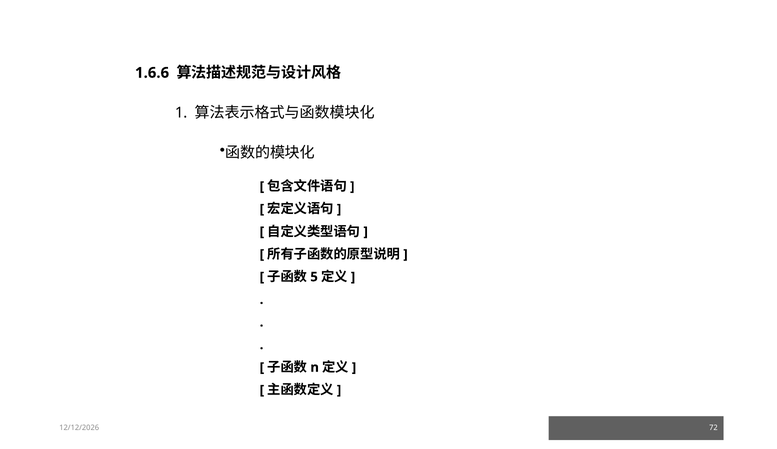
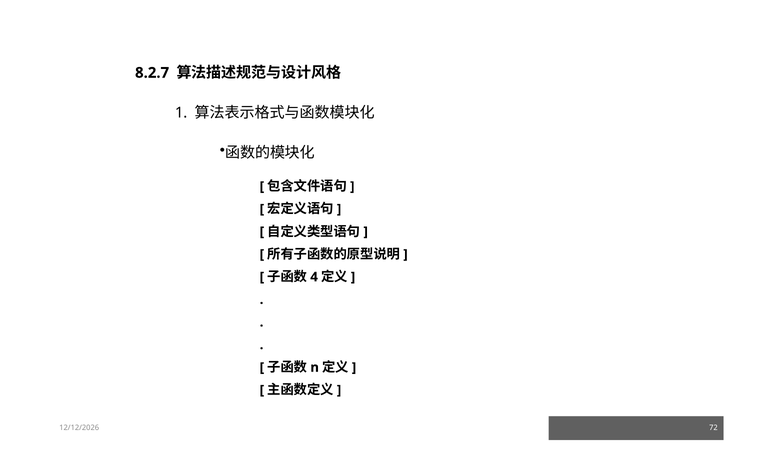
1.6.6: 1.6.6 -> 8.2.7 (152, 73)
5: 5 -> 4 (314, 277)
